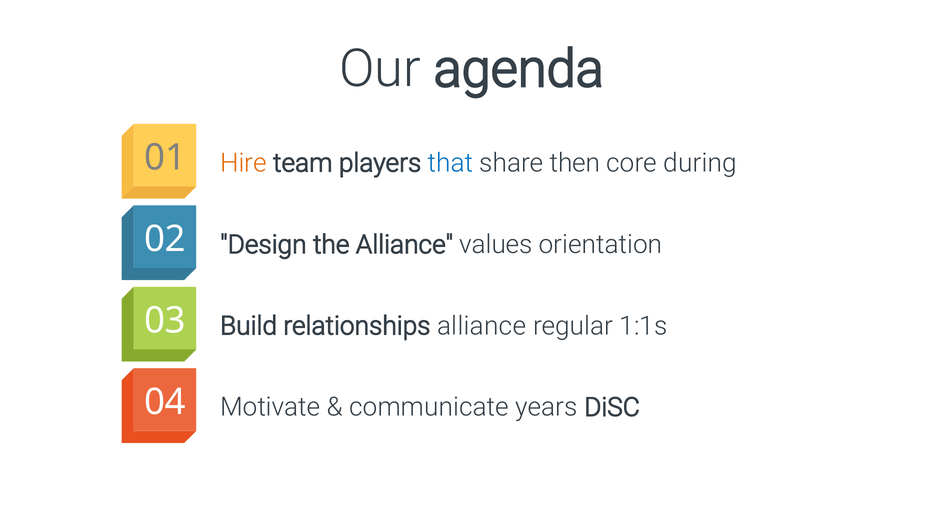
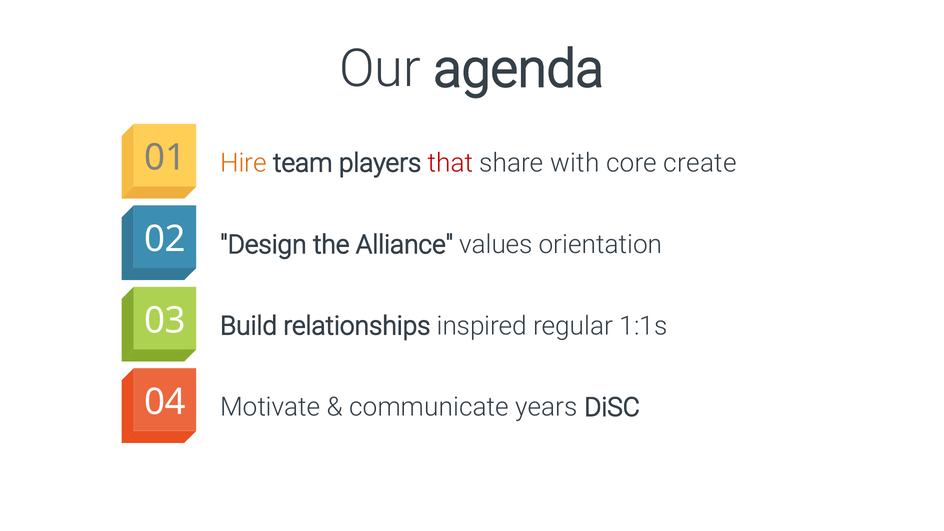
that colour: blue -> red (450, 163)
then: then -> with (575, 163)
during: during -> create (700, 163)
relationships alliance: alliance -> inspired (482, 326)
